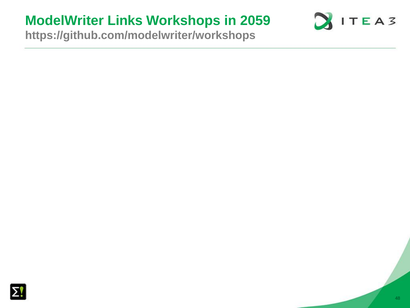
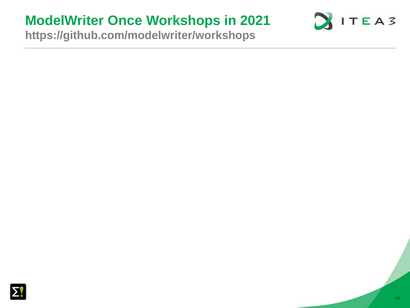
Links: Links -> Once (125, 21)
2059: 2059 -> 2021 (255, 21)
